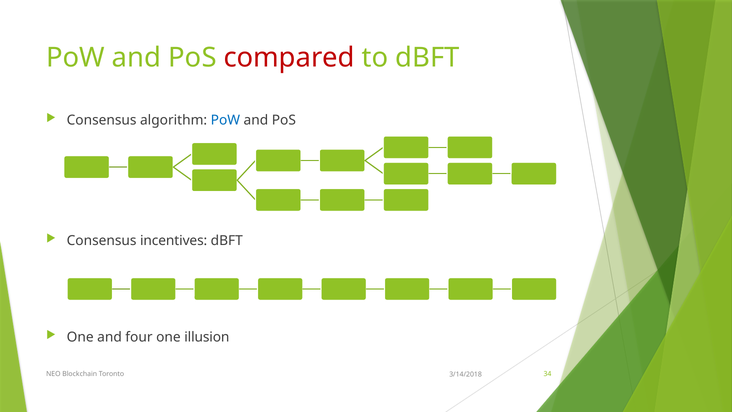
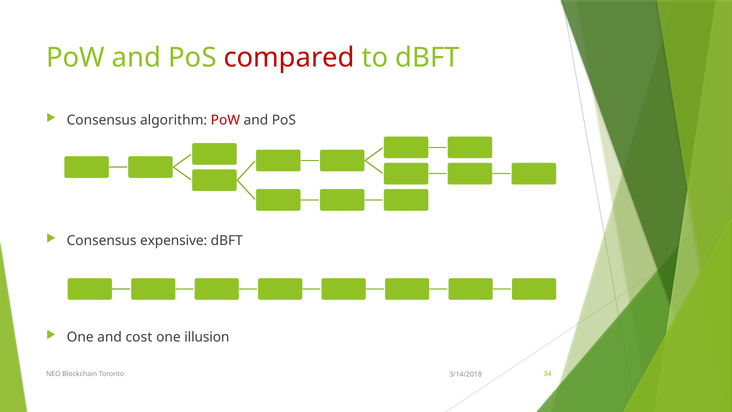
PoW colour: blue -> red (225, 120)
incentives: incentives -> expensive (174, 241)
four: four -> cost (139, 337)
